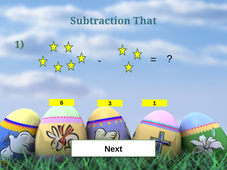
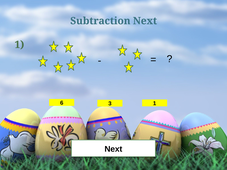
Subtraction That: That -> Next (145, 21)
